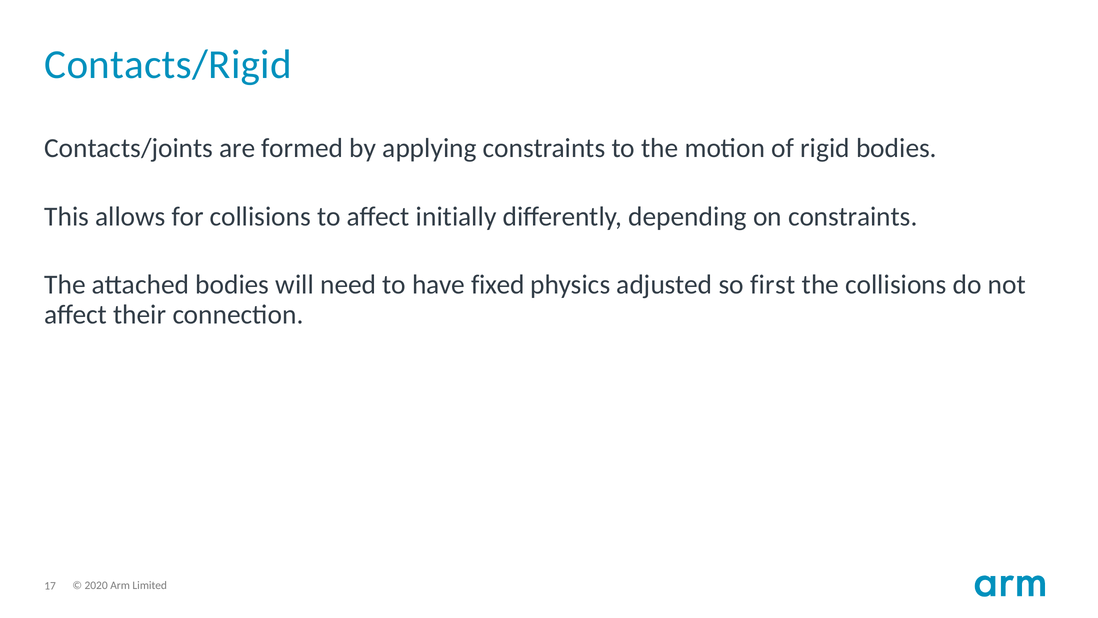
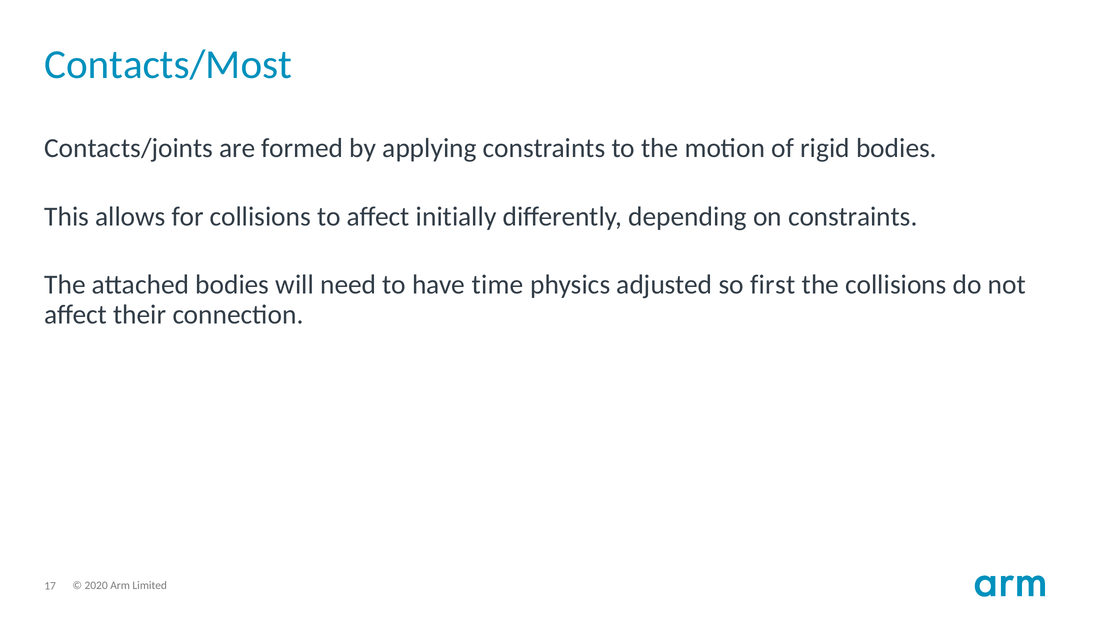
Contacts/Rigid: Contacts/Rigid -> Contacts/Most (168, 65)
fixed: fixed -> time (498, 285)
